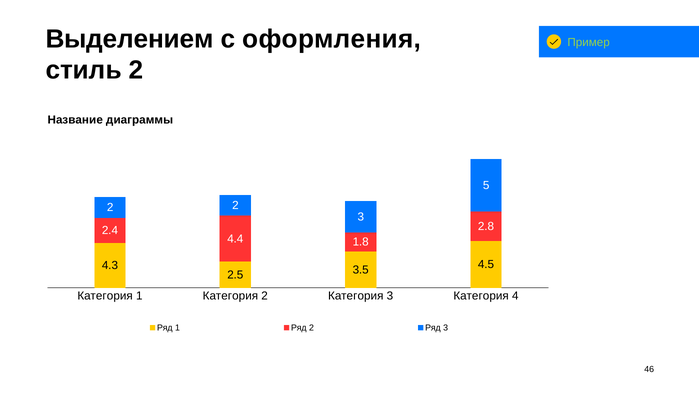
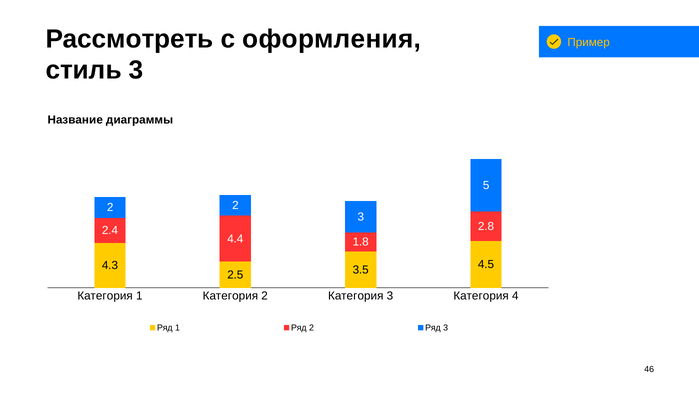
Выделением: Выделением -> Рассмотреть (129, 39)
Пример colour: light green -> yellow (589, 43)
стиль 2: 2 -> 3 (136, 70)
